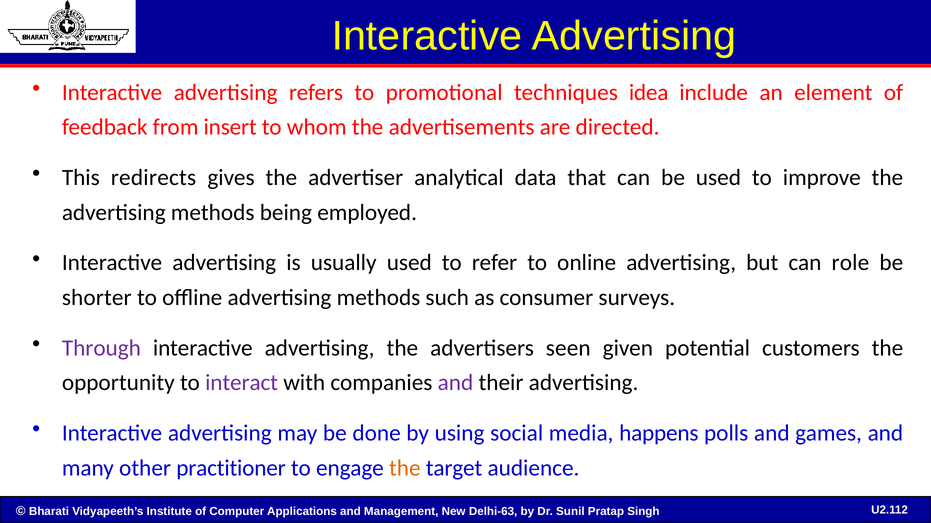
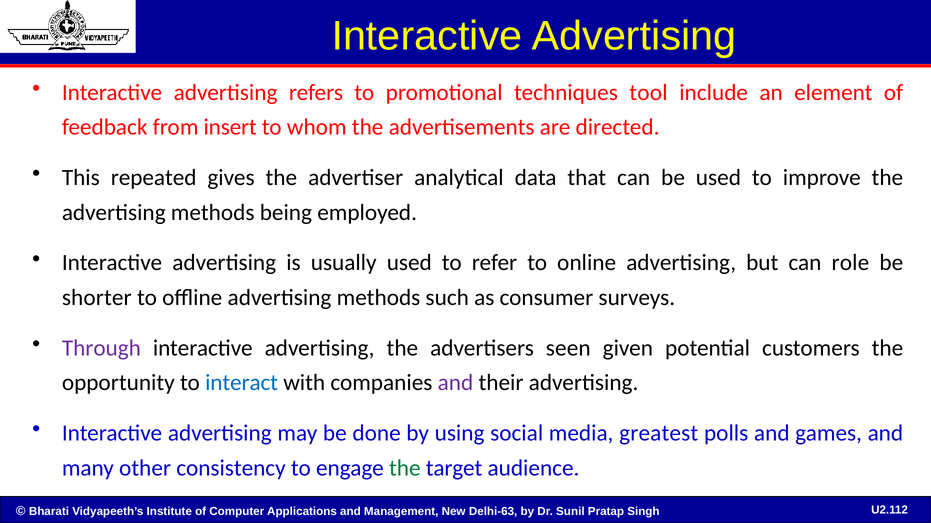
idea: idea -> tool (648, 92)
redirects: redirects -> repeated (154, 178)
interact colour: purple -> blue (242, 383)
happens: happens -> greatest (659, 434)
practitioner: practitioner -> consistency (231, 469)
the colour: orange -> green (405, 469)
